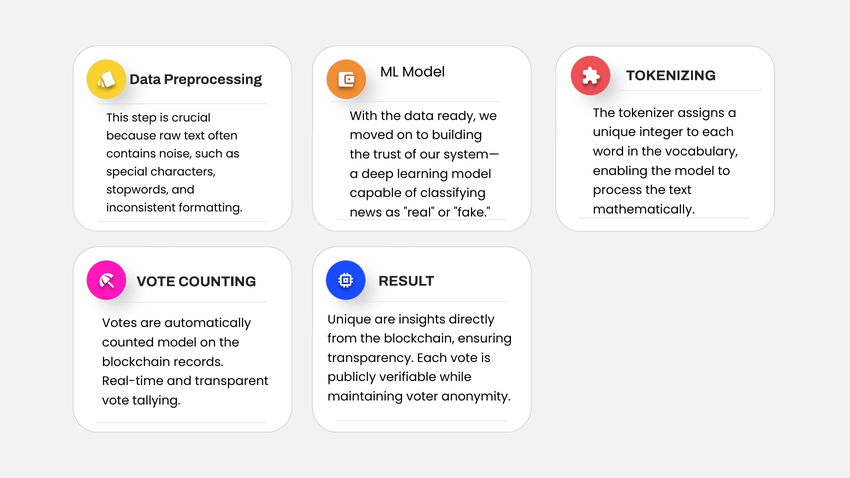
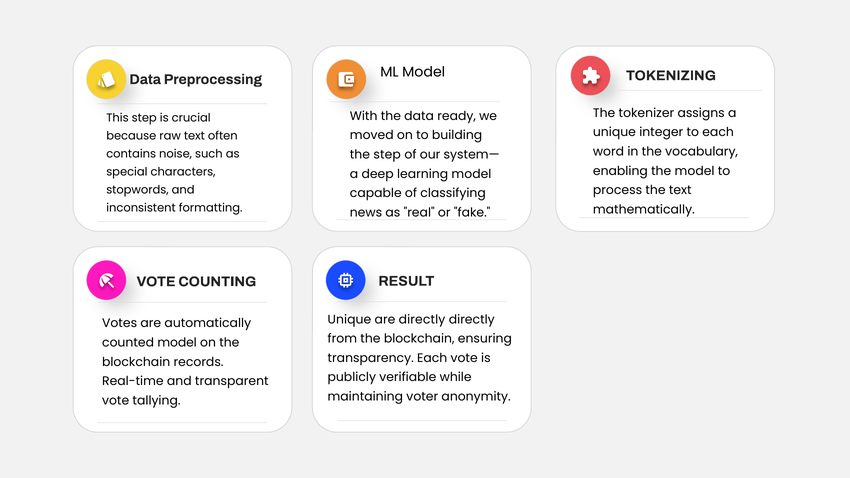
the trust: trust -> step (387, 155)
are insights: insights -> directly (422, 319)
